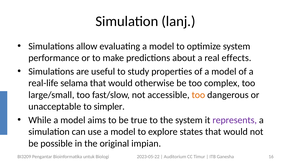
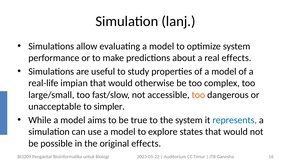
selama: selama -> impian (74, 83)
represents colour: purple -> blue (235, 120)
original impian: impian -> effects (146, 143)
